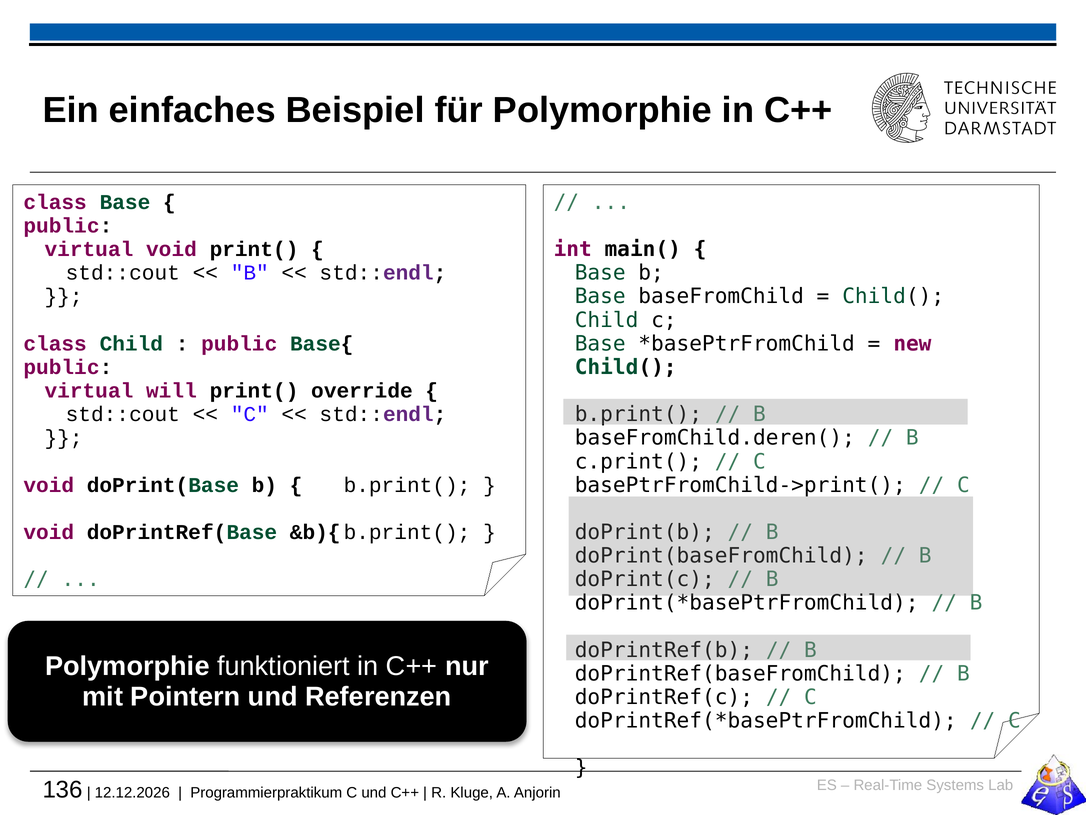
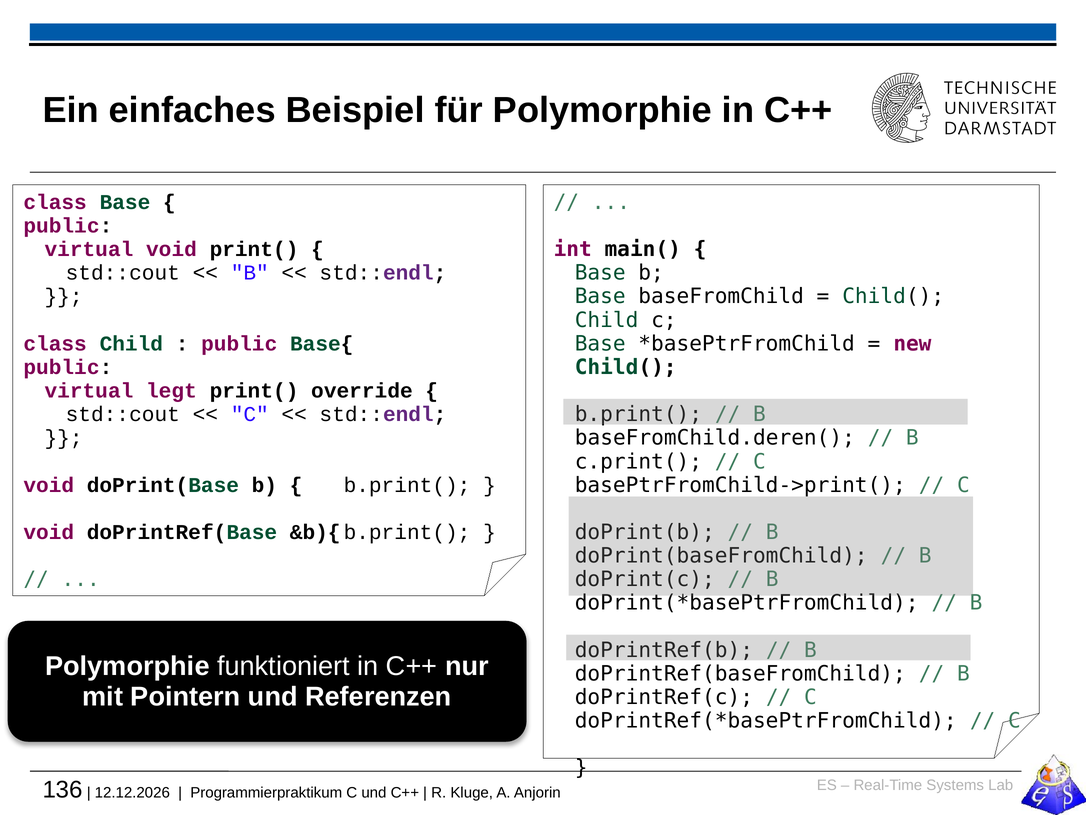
will: will -> legt (171, 391)
